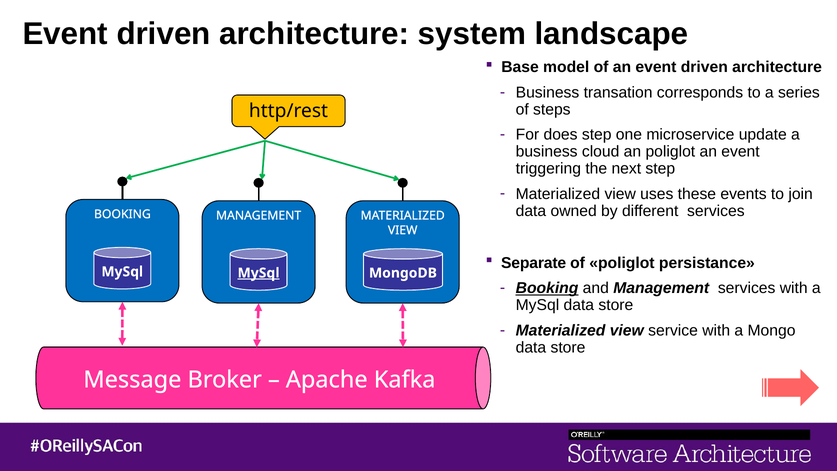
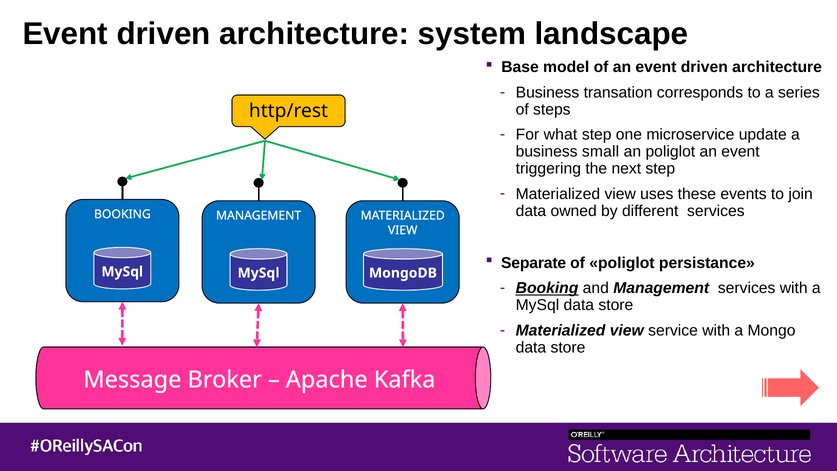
does: does -> what (560, 135)
cloud: cloud -> small (601, 152)
MySql underline: present -> none (258, 273)
